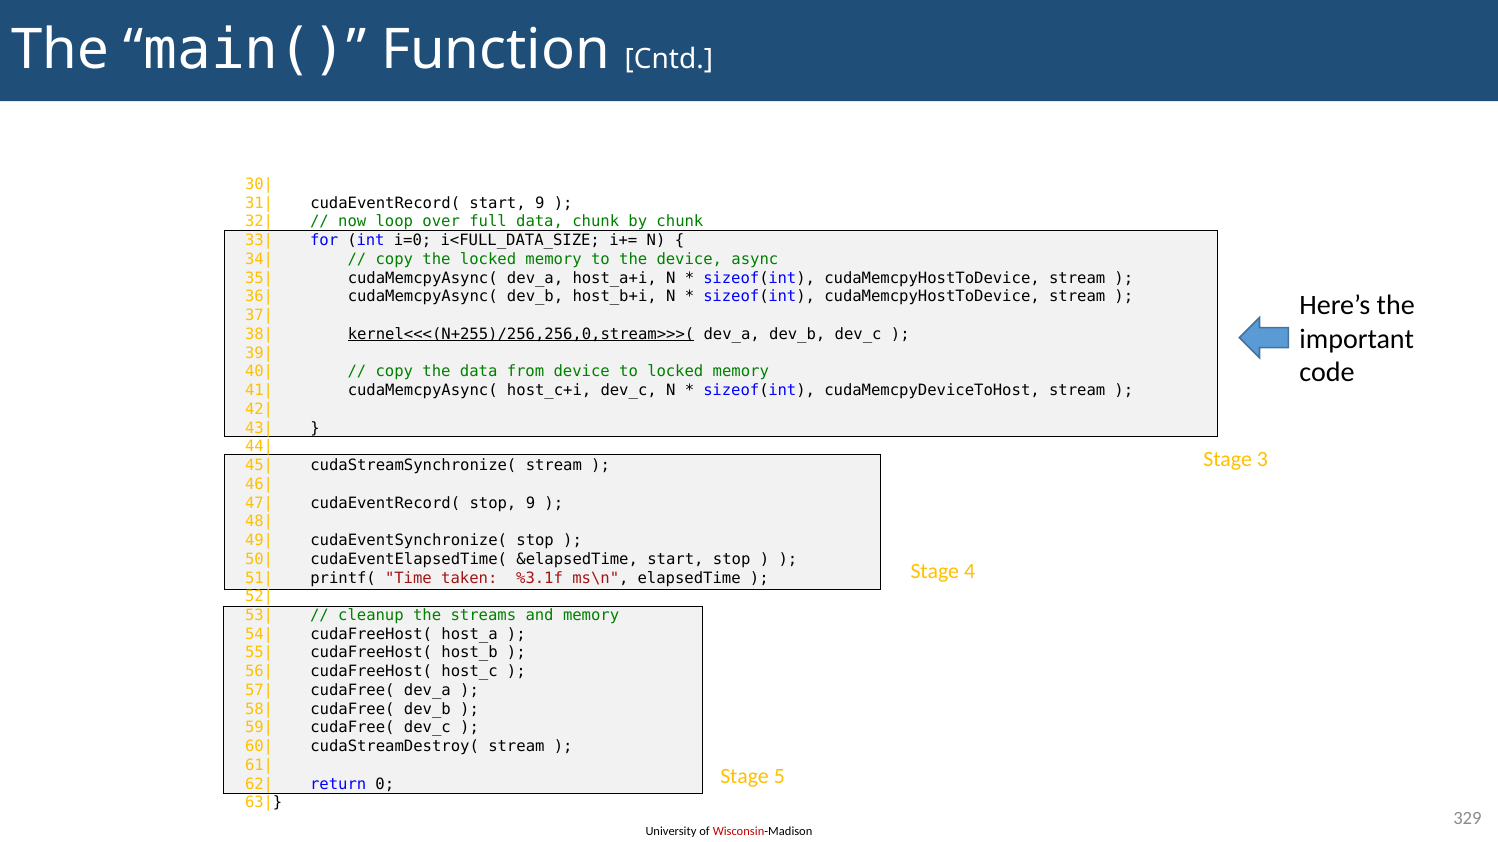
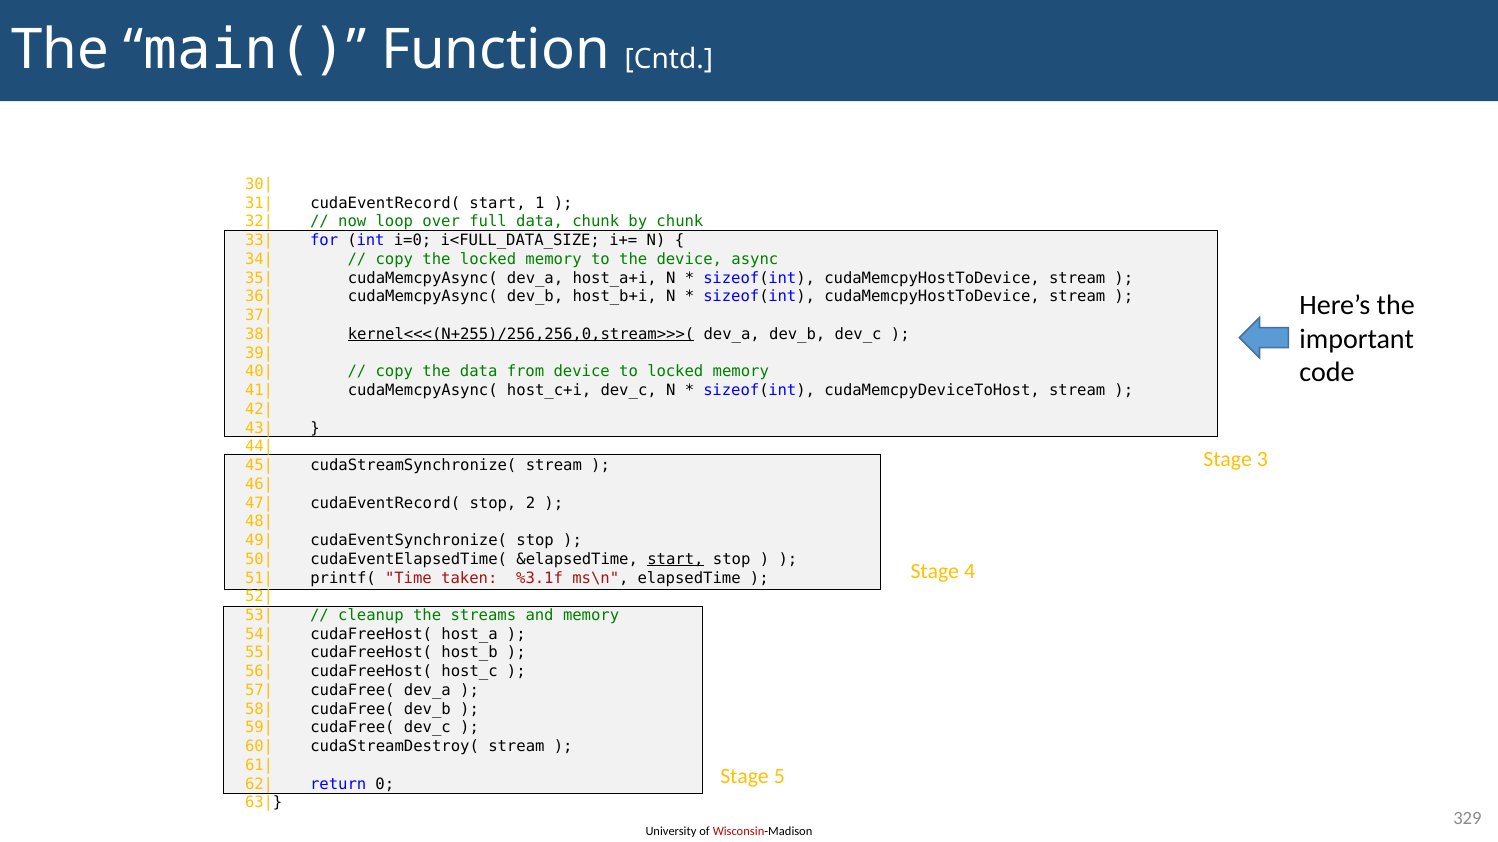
start 9: 9 -> 1 (540, 203)
stop 9: 9 -> 2 (530, 503)
start underline: none -> present (675, 560)
